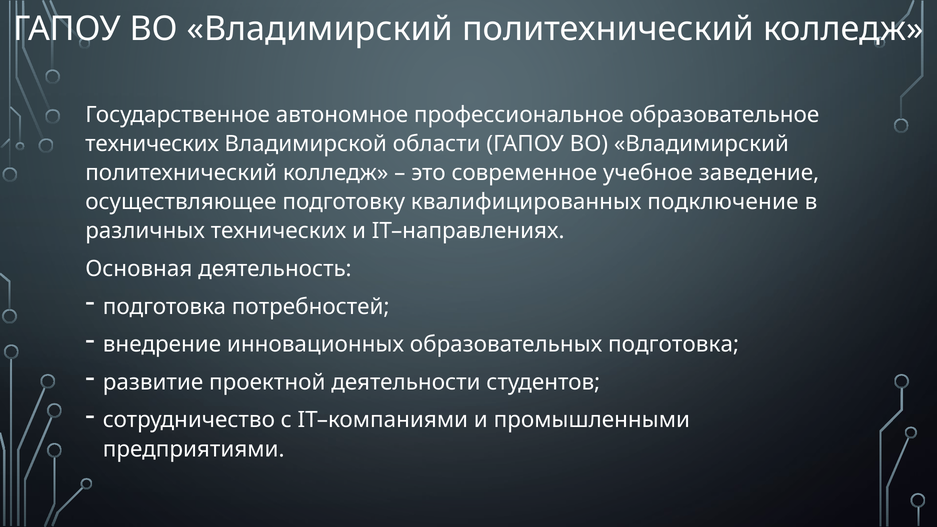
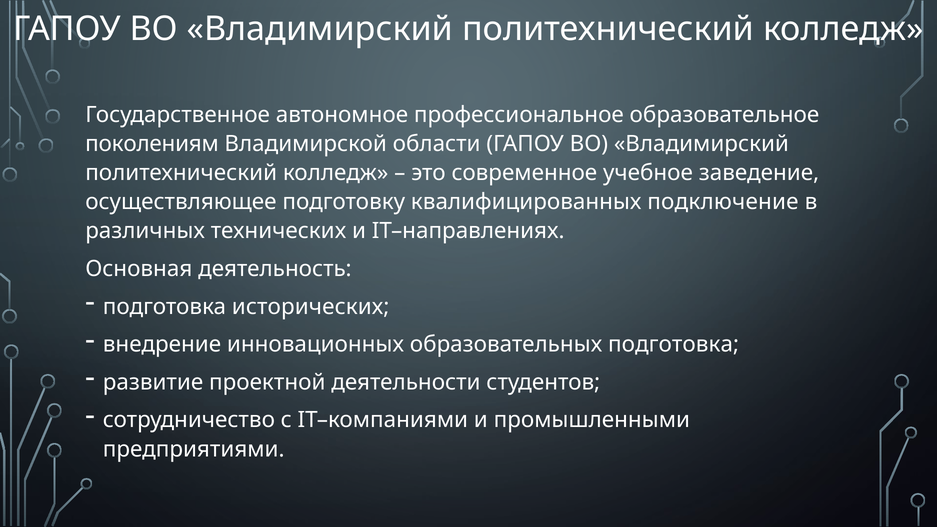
технических: технических -> поколениям (152, 144)
потребностей: потребностей -> исторических (311, 307)
